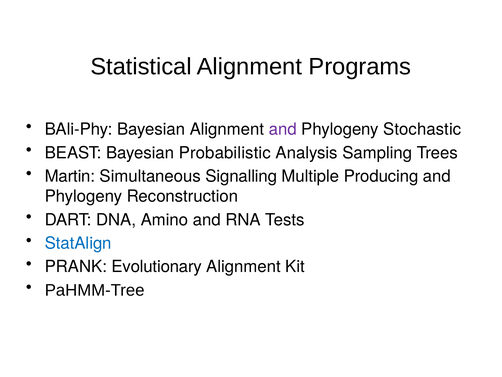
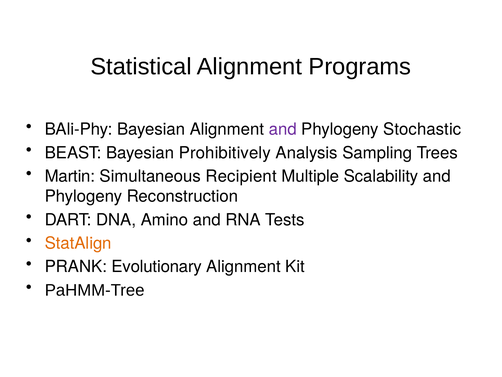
Probabilistic: Probabilistic -> Prohibitively (225, 153)
Signalling: Signalling -> Recipient (241, 176)
Producing: Producing -> Scalability (381, 176)
StatAlign colour: blue -> orange (78, 243)
